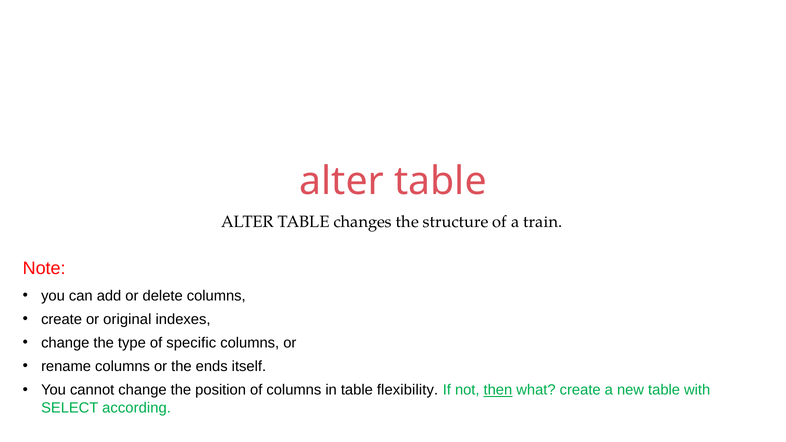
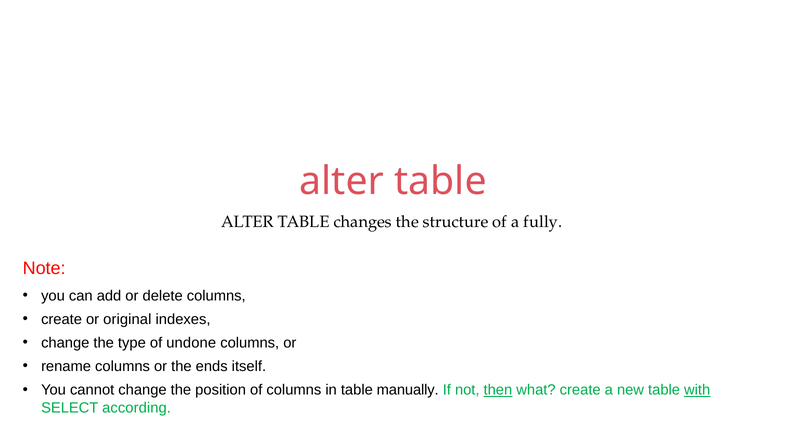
train: train -> fully (543, 222)
specific: specific -> undone (191, 343)
flexibility: flexibility -> manually (408, 390)
with underline: none -> present (697, 390)
